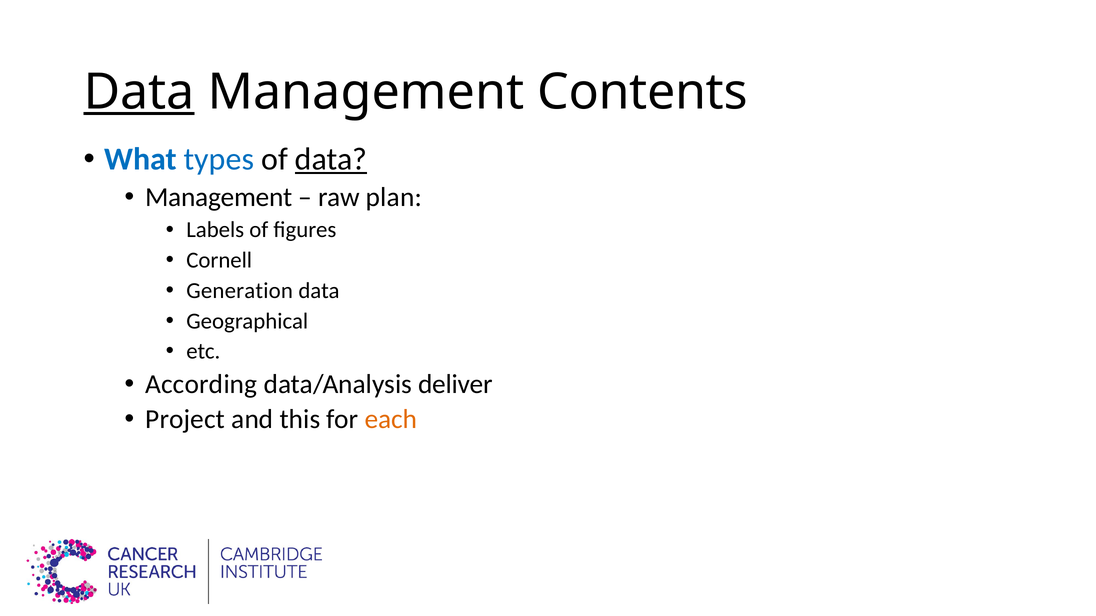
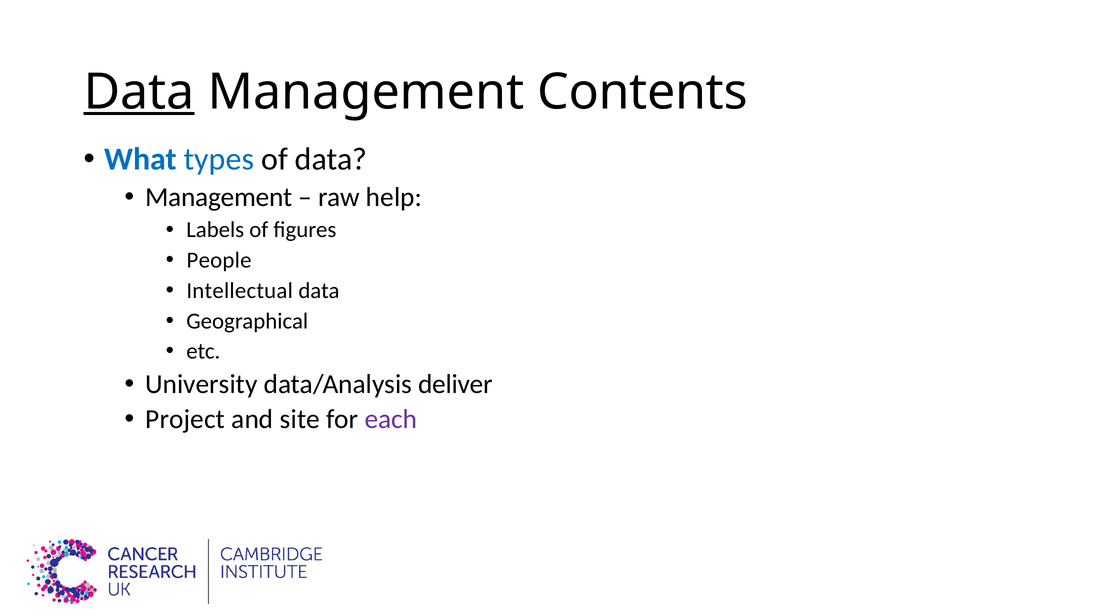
data underline: present -> none (331, 159)
plan: plan -> help (394, 197)
Cornell: Cornell -> People (219, 260)
Generation: Generation -> Intellectual (240, 291)
According: According -> University (201, 384)
this: this -> site (300, 420)
each colour: orange -> purple (391, 420)
